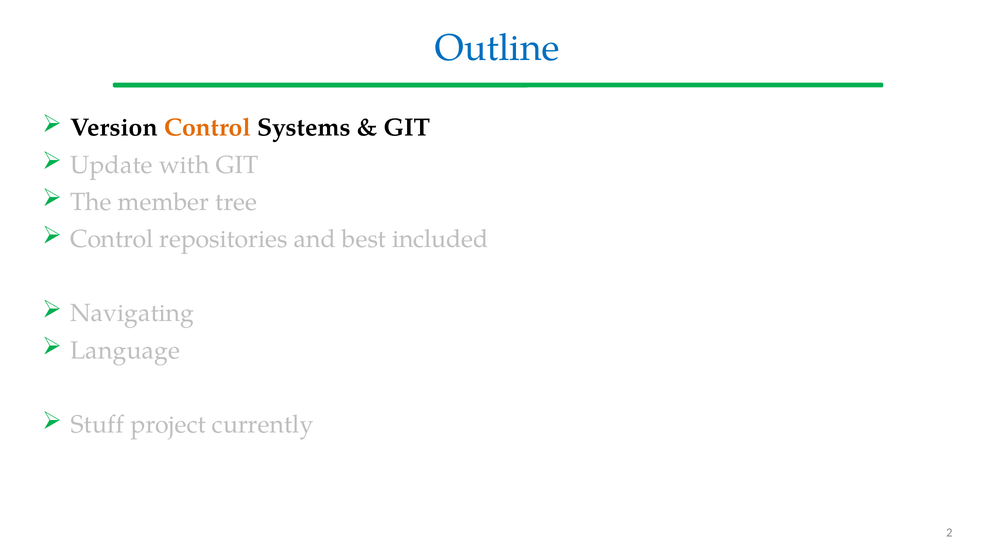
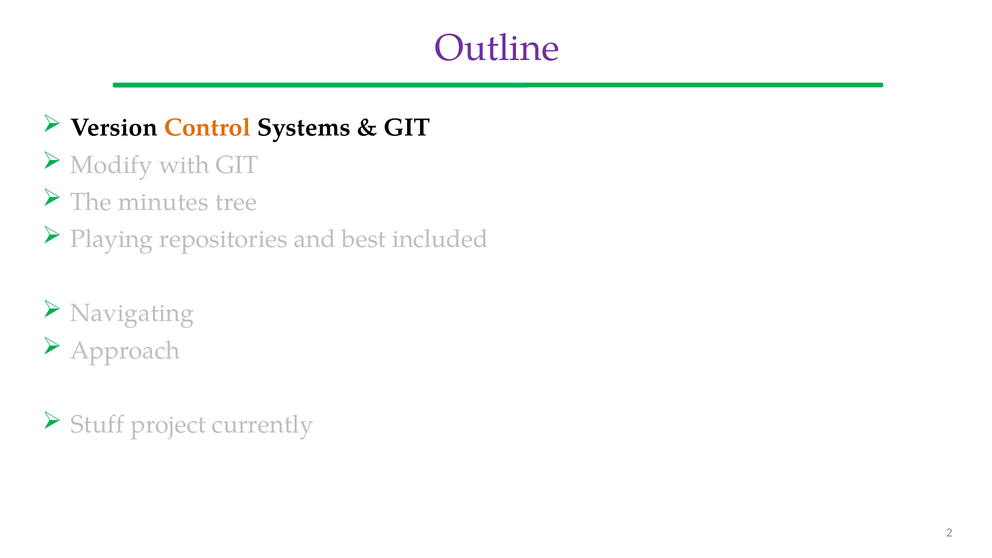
Outline colour: blue -> purple (497, 48)
Update: Update -> Modify (111, 165)
member: member -> minutes (163, 202)
Control: Control -> Playing (112, 239)
Language: Language -> Approach (125, 350)
